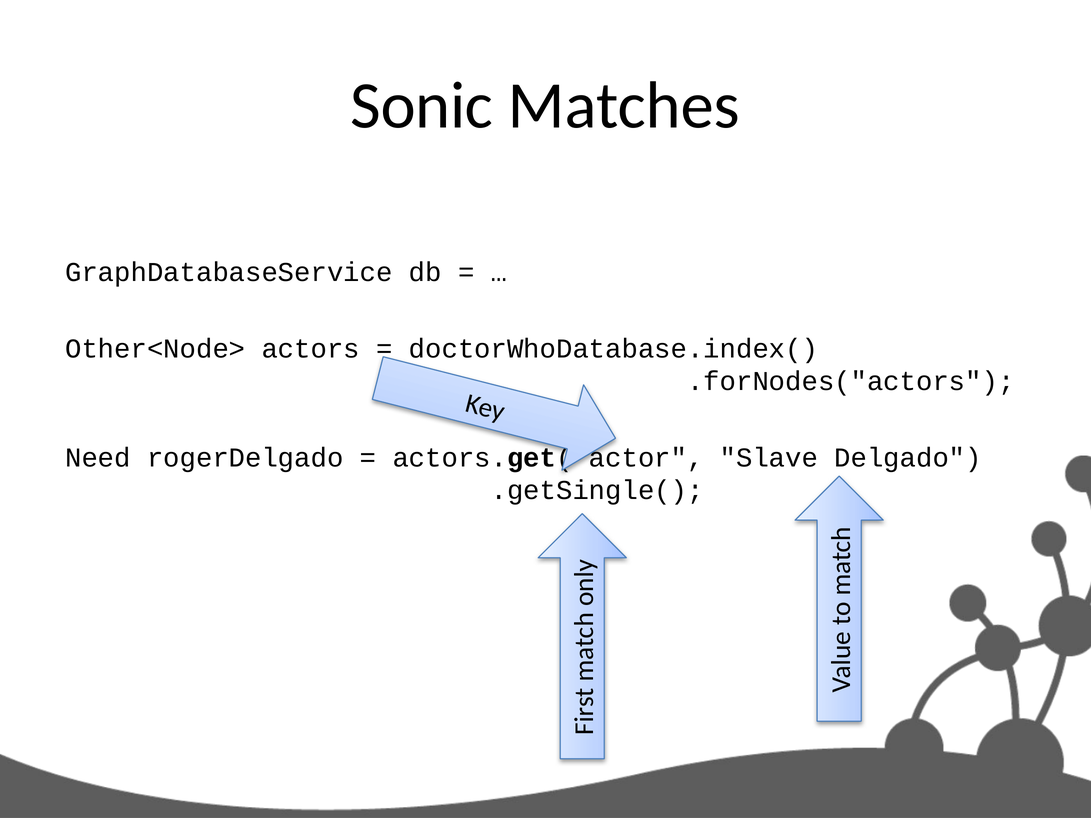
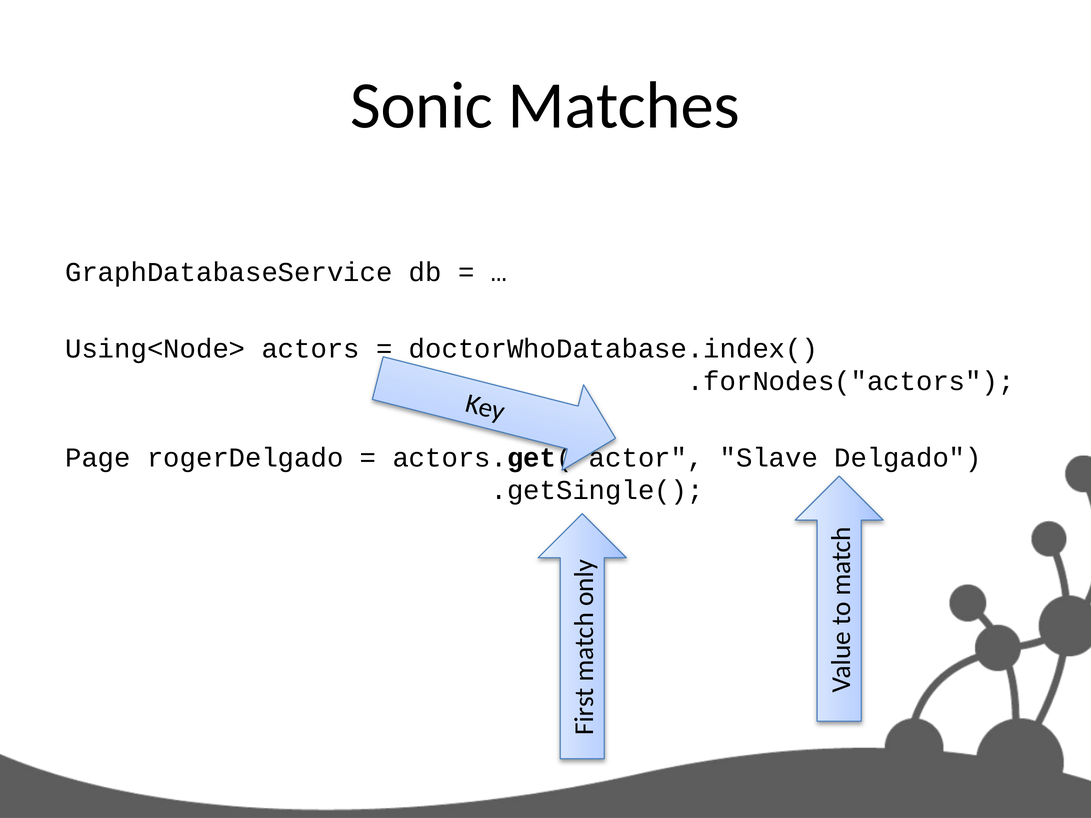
Other<Node>: Other<Node> -> Using<Node> (155, 349)
Need: Need -> Page (98, 458)
